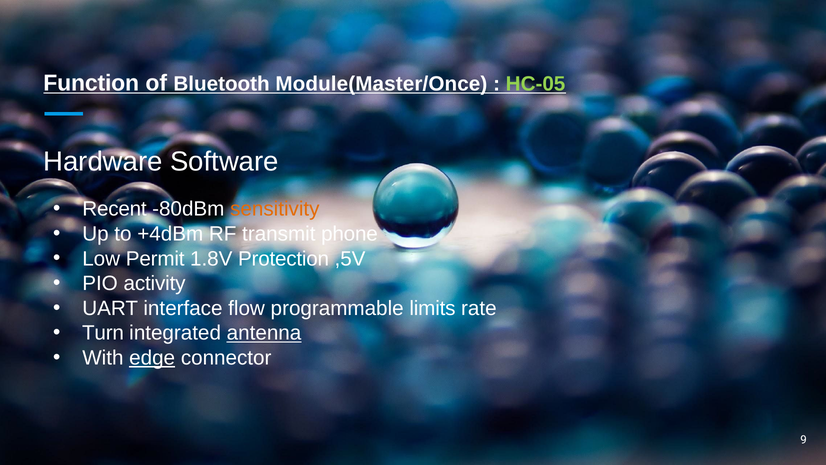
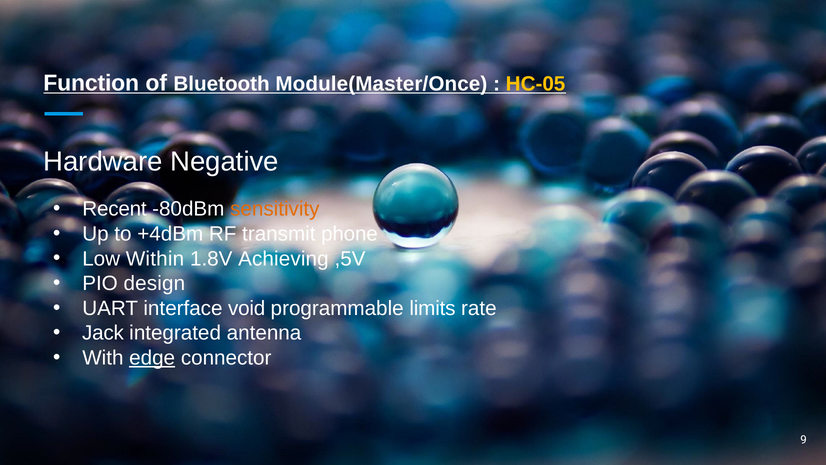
HC-05 colour: light green -> yellow (536, 84)
Software: Software -> Negative (224, 161)
Permit: Permit -> Within (155, 259)
Protection: Protection -> Achieving (283, 259)
activity: activity -> design (154, 283)
flow: flow -> void (247, 308)
Turn: Turn -> Jack (103, 333)
antenna underline: present -> none (264, 333)
